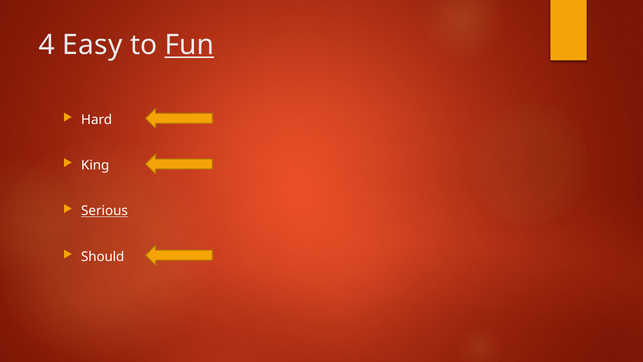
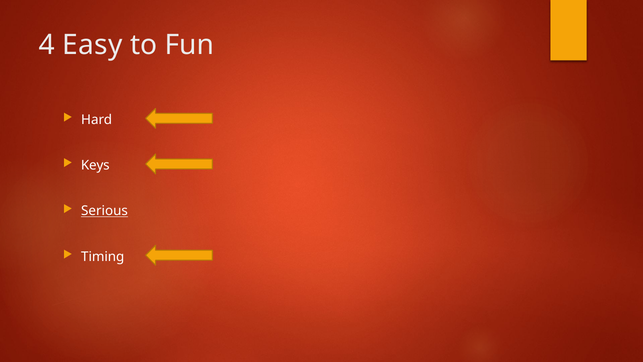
Fun underline: present -> none (189, 45)
King: King -> Keys (95, 165)
Should: Should -> Timing (103, 256)
